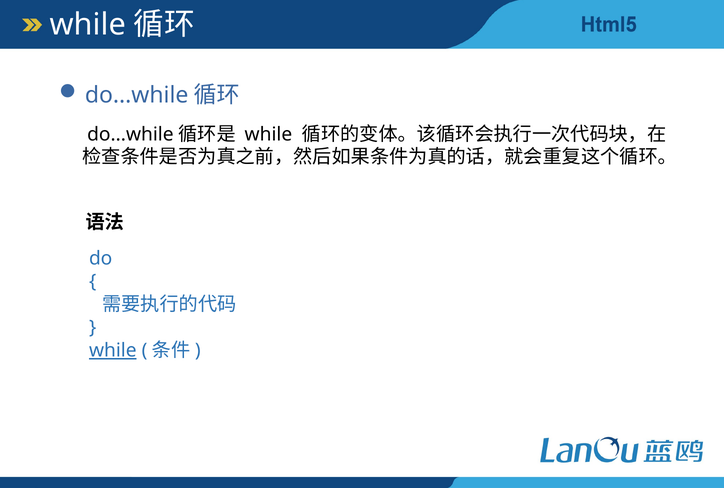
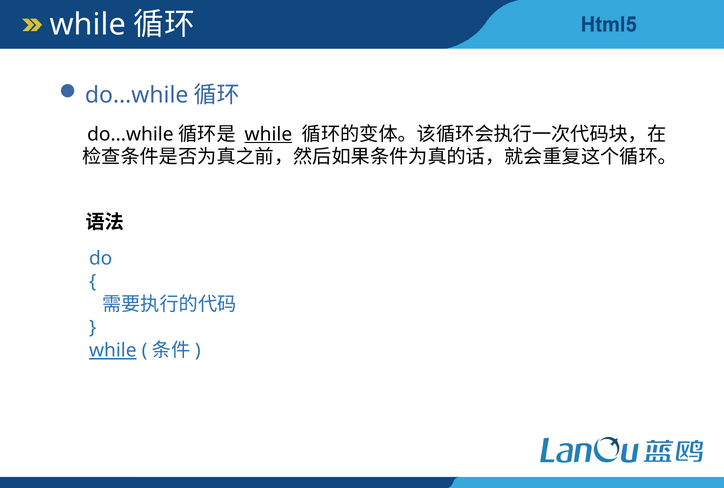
while underline: none -> present (268, 134)
